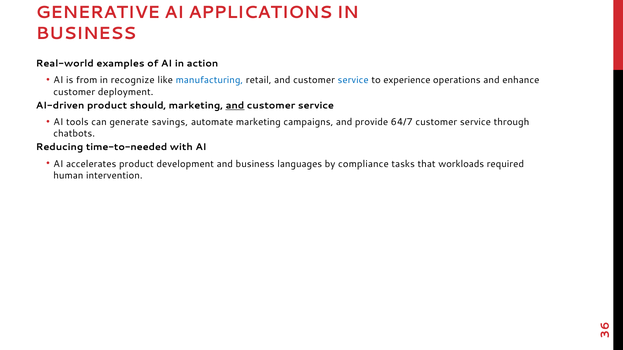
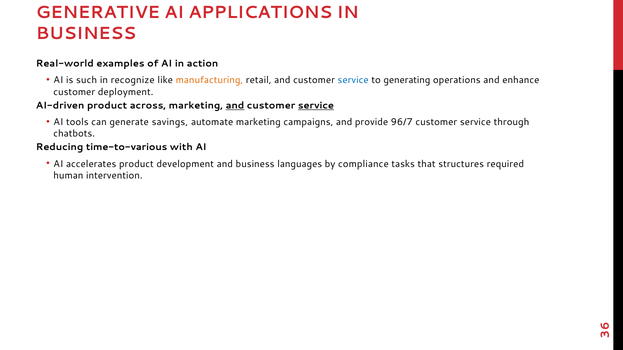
from: from -> such (87, 80)
manufacturing colour: blue -> orange (209, 80)
experience: experience -> generating (407, 80)
should: should -> across (148, 106)
service underline: none -> present (316, 106)
64/7: 64/7 -> 96/7 (402, 122)
time-to-needed: time-to-needed -> time-to-various (127, 147)
workloads: workloads -> structures (461, 164)
